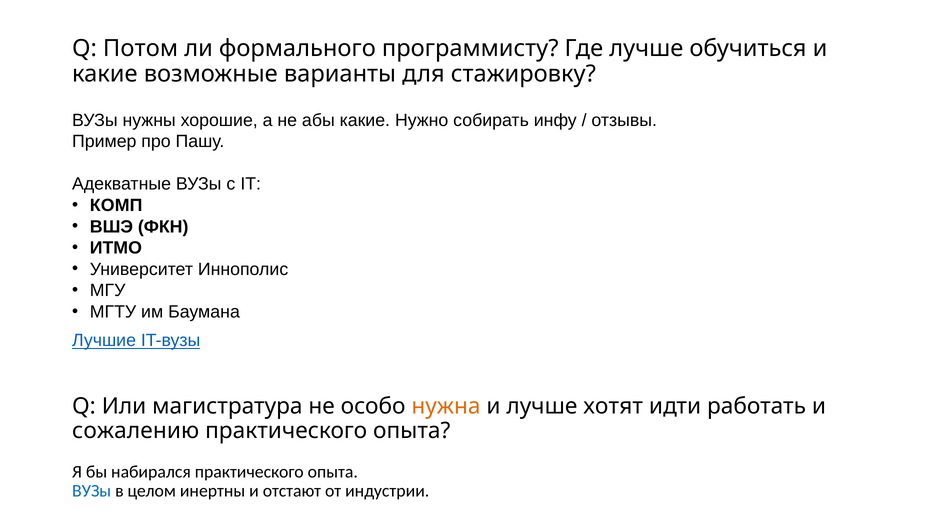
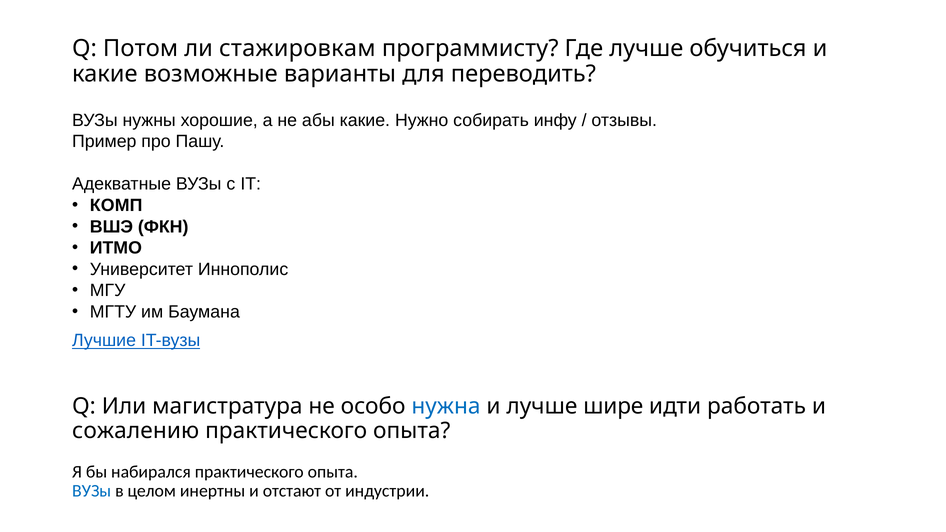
формального: формального -> стажировкам (297, 48)
стажировку: стажировку -> переводить (523, 74)
нужна colour: orange -> blue (446, 407)
хотят: хотят -> шире (613, 407)
